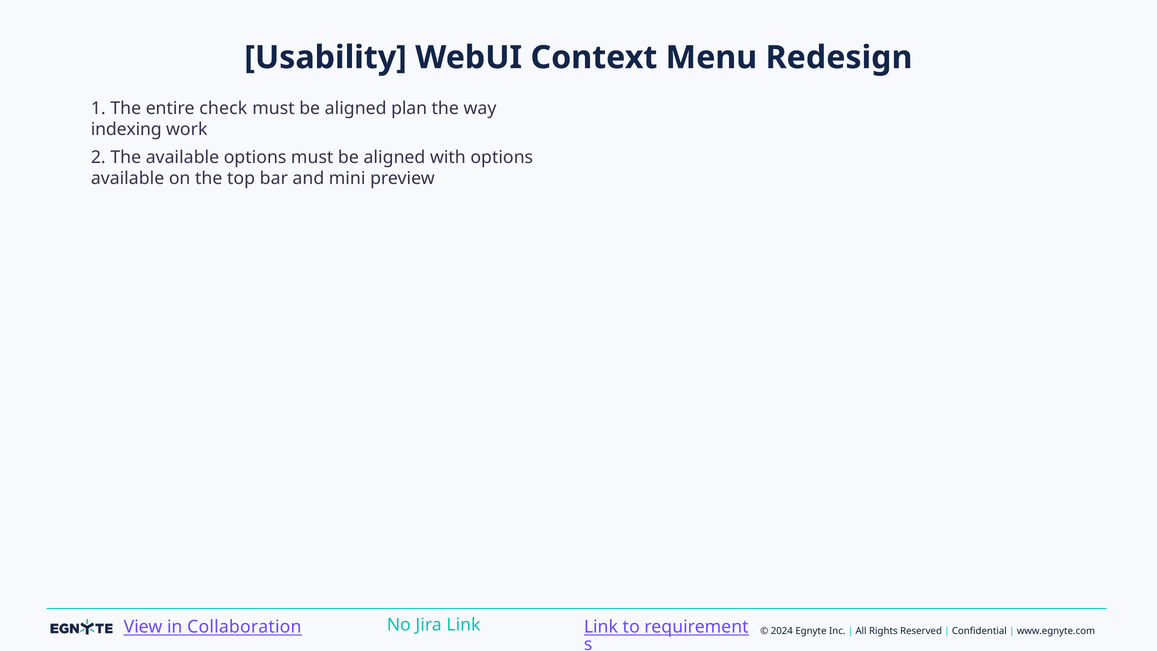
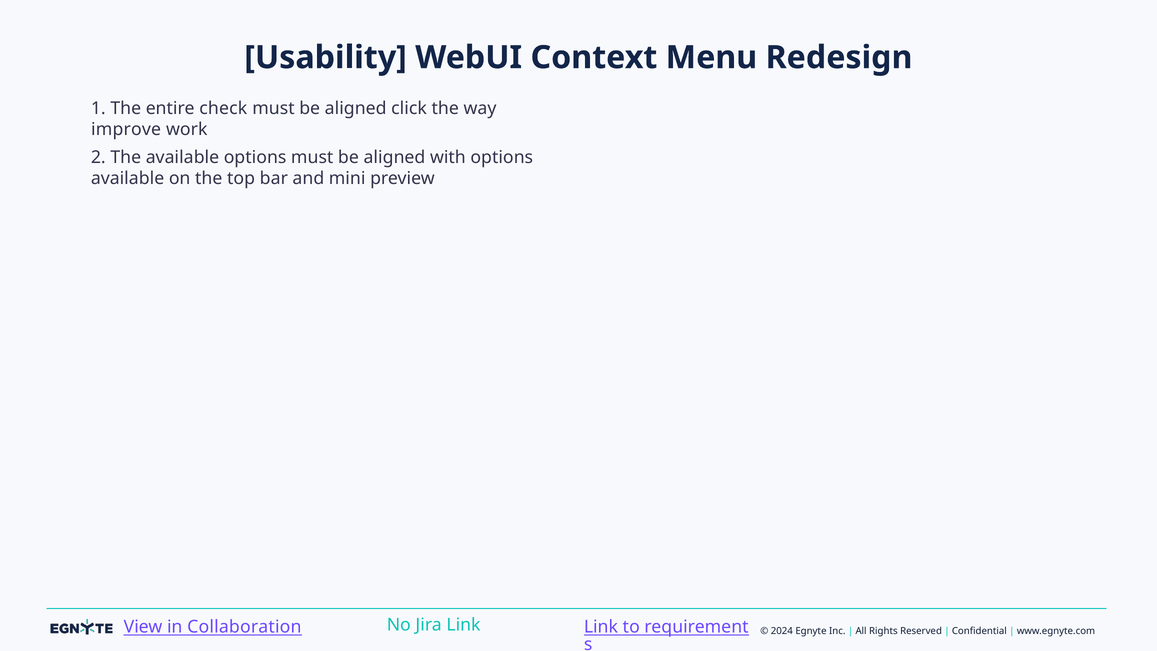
plan: plan -> click (409, 108)
indexing: indexing -> improve (126, 130)
